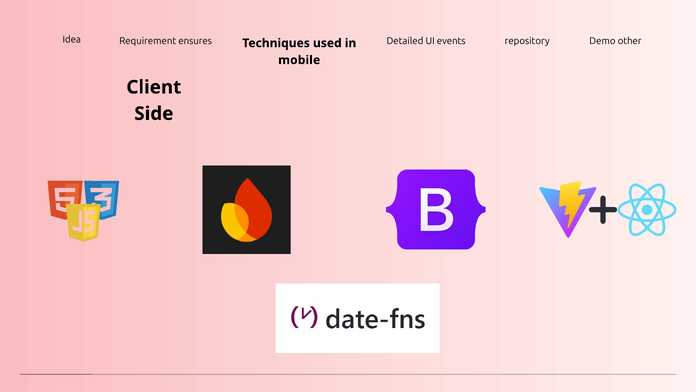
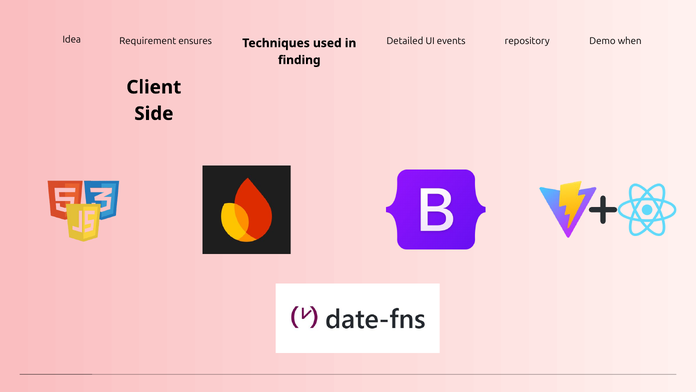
other: other -> when (630, 41)
mobile: mobile -> finding (299, 60)
